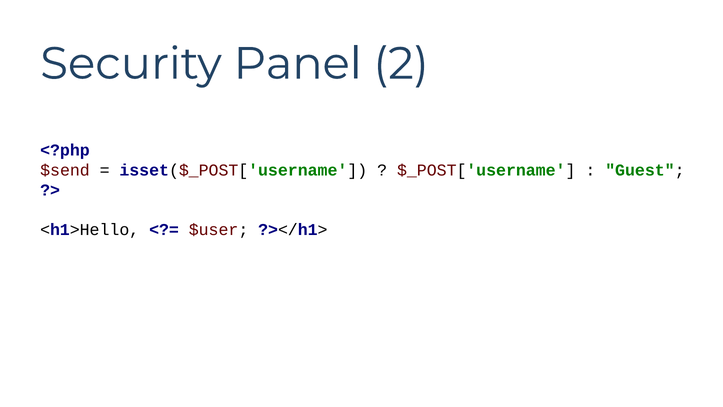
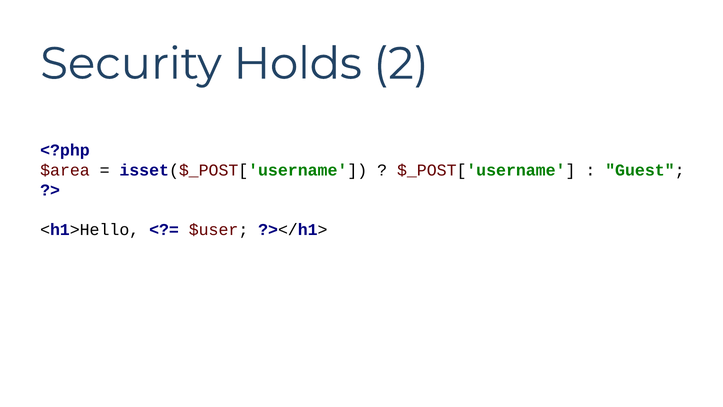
Panel: Panel -> Holds (298, 64)
$send: $send -> $area (65, 170)
